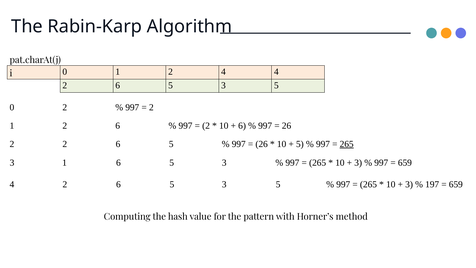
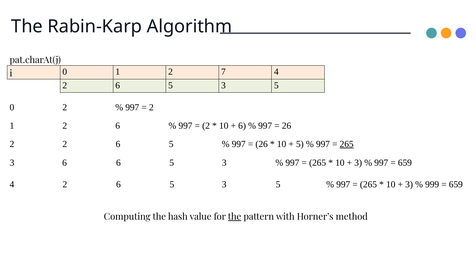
2 4: 4 -> 7 (223, 72)
3 1: 1 -> 6 (65, 163)
197: 197 -> 999 (432, 184)
the underline: none -> present (235, 216)
